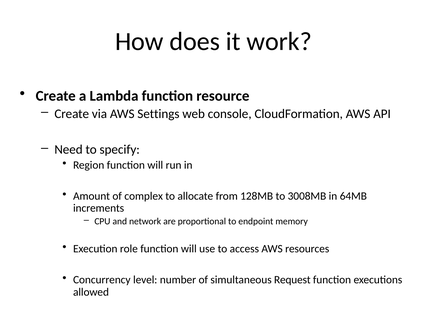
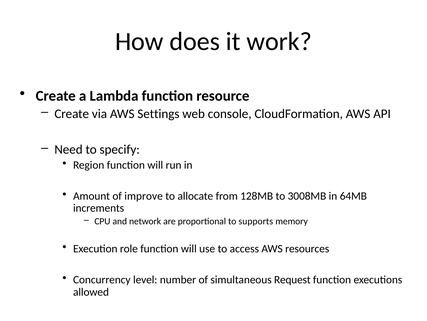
complex: complex -> improve (144, 196)
endpoint: endpoint -> supports (256, 221)
